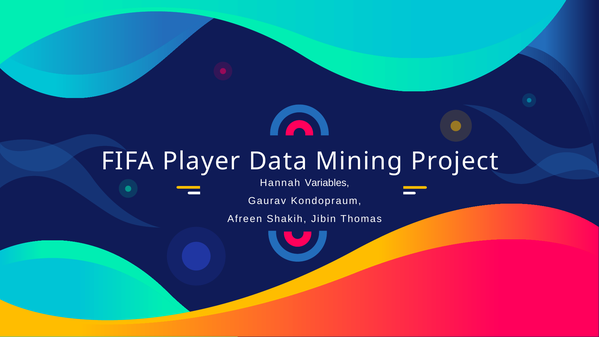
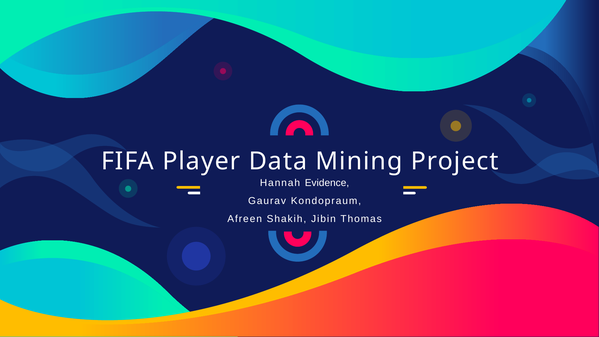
Variables: Variables -> Evidence (327, 183)
